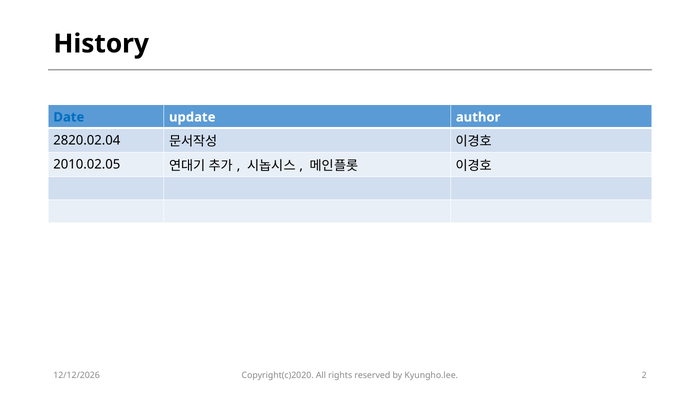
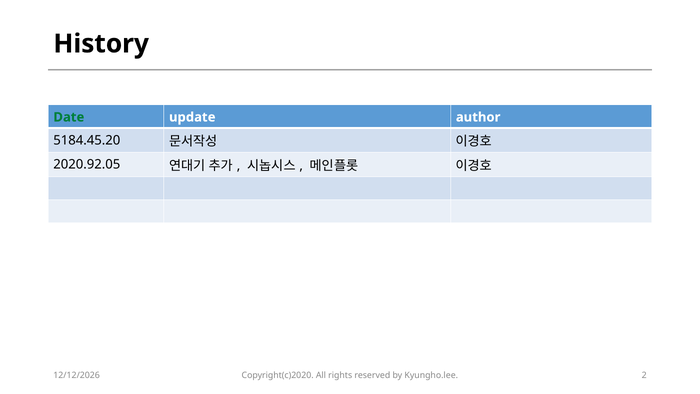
Date colour: blue -> green (69, 117)
2820.02.04: 2820.02.04 -> 5184.45.20 (87, 140)
2010.02.05: 2010.02.05 -> 2020.92.05 (87, 164)
